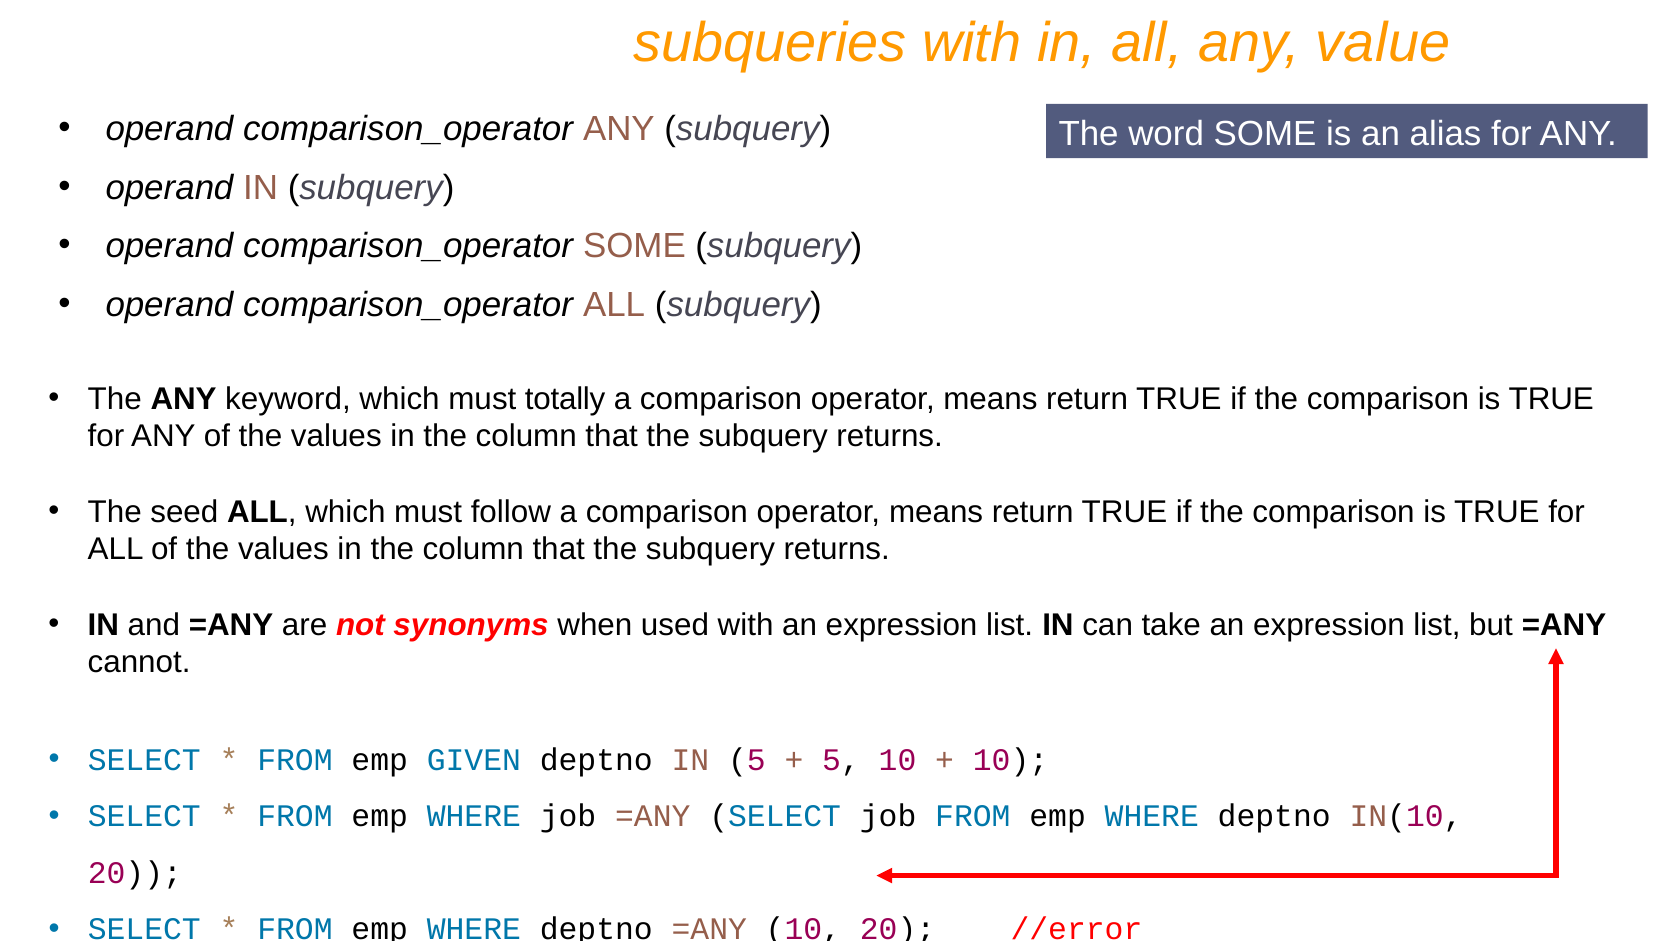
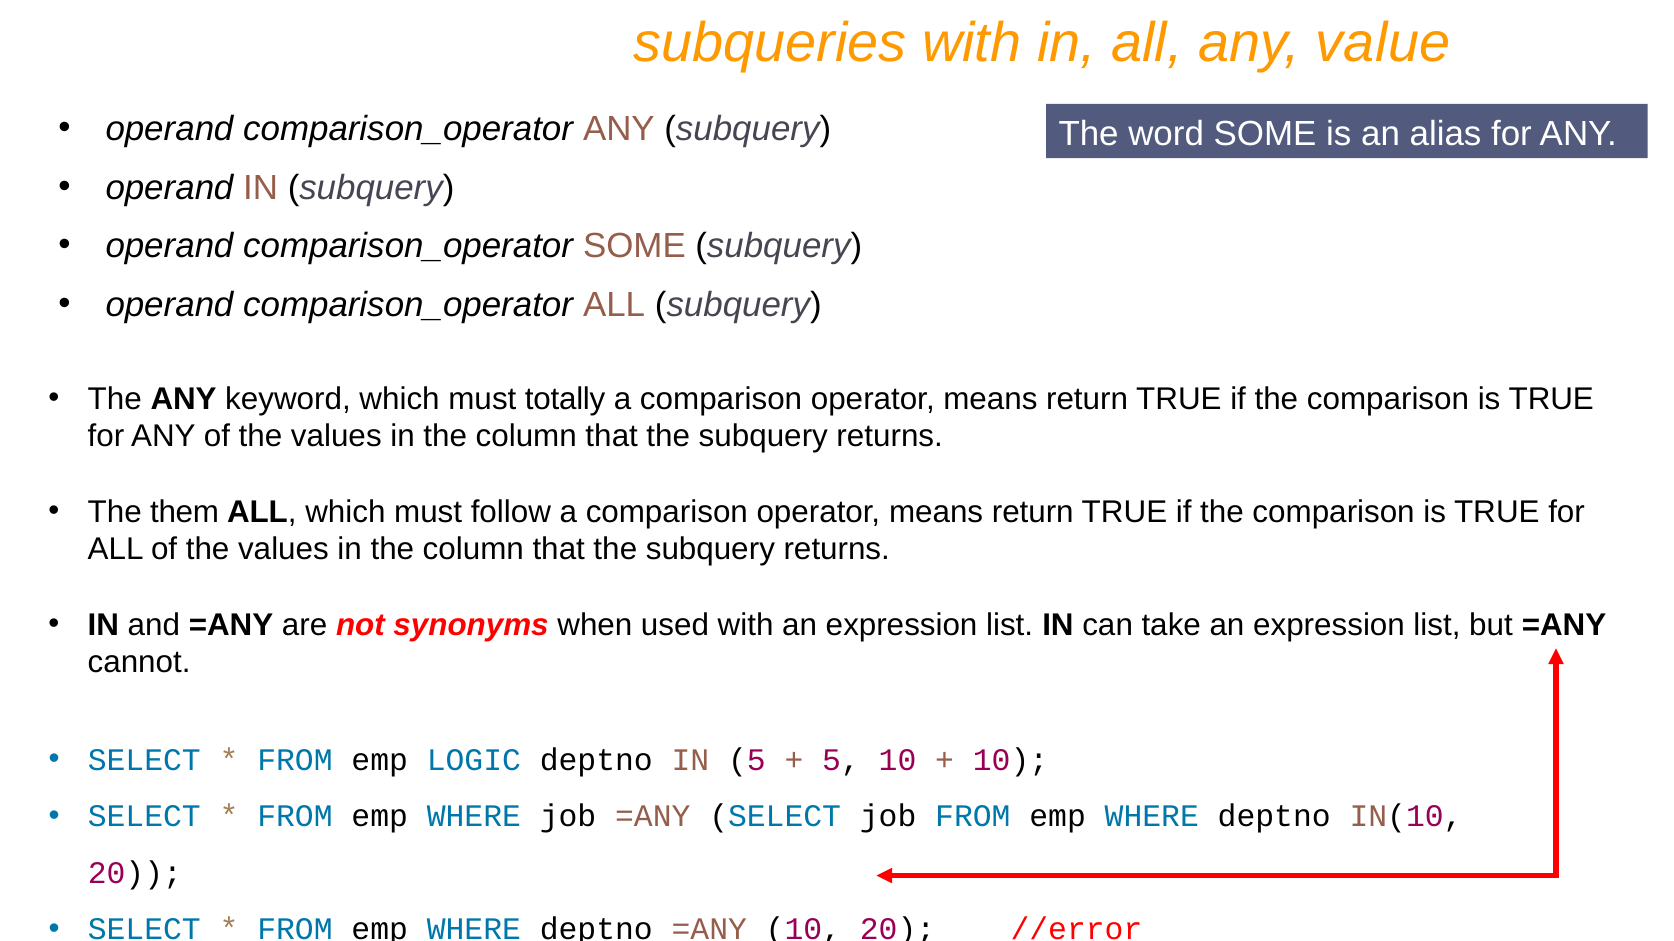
seed: seed -> them (185, 512)
GIVEN: GIVEN -> LOGIC (474, 761)
